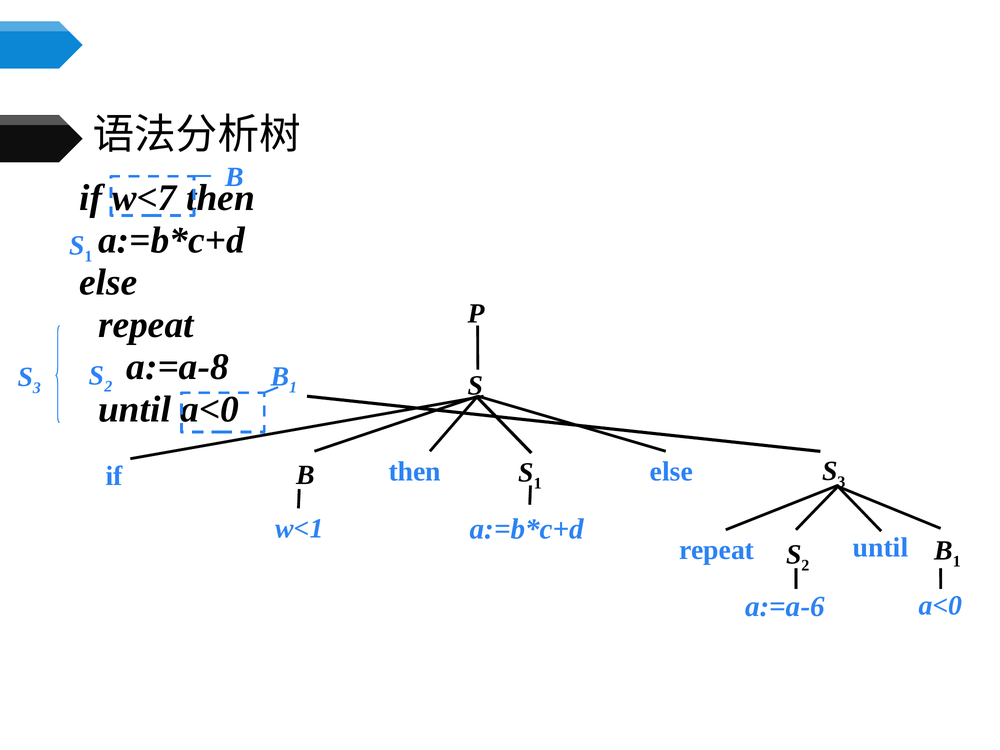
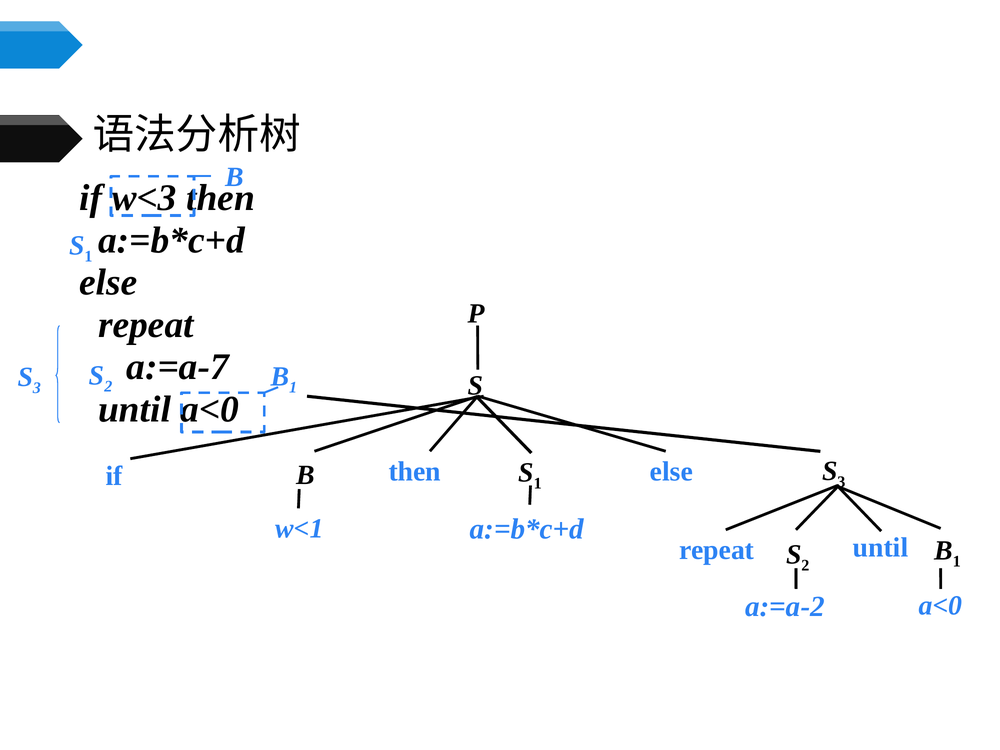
w<7: w<7 -> w<3 (144, 198)
a:=a-8: a:=a-8 -> a:=a-7 (178, 367)
a:=a-6: a:=a-6 -> a:=a-2 (785, 606)
